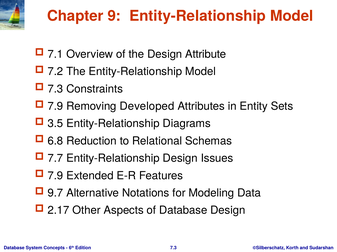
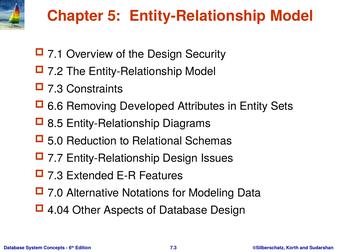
9: 9 -> 5 (114, 16)
Attribute: Attribute -> Security (206, 54)
7.9: 7.9 -> 6.6 (55, 106)
3.5: 3.5 -> 8.5 (55, 124)
6.8: 6.8 -> 5.0 (55, 141)
7.9: 7.9 -> 7.3 (55, 176)
9.7: 9.7 -> 7.0 (55, 194)
2.17: 2.17 -> 4.04 (58, 211)
